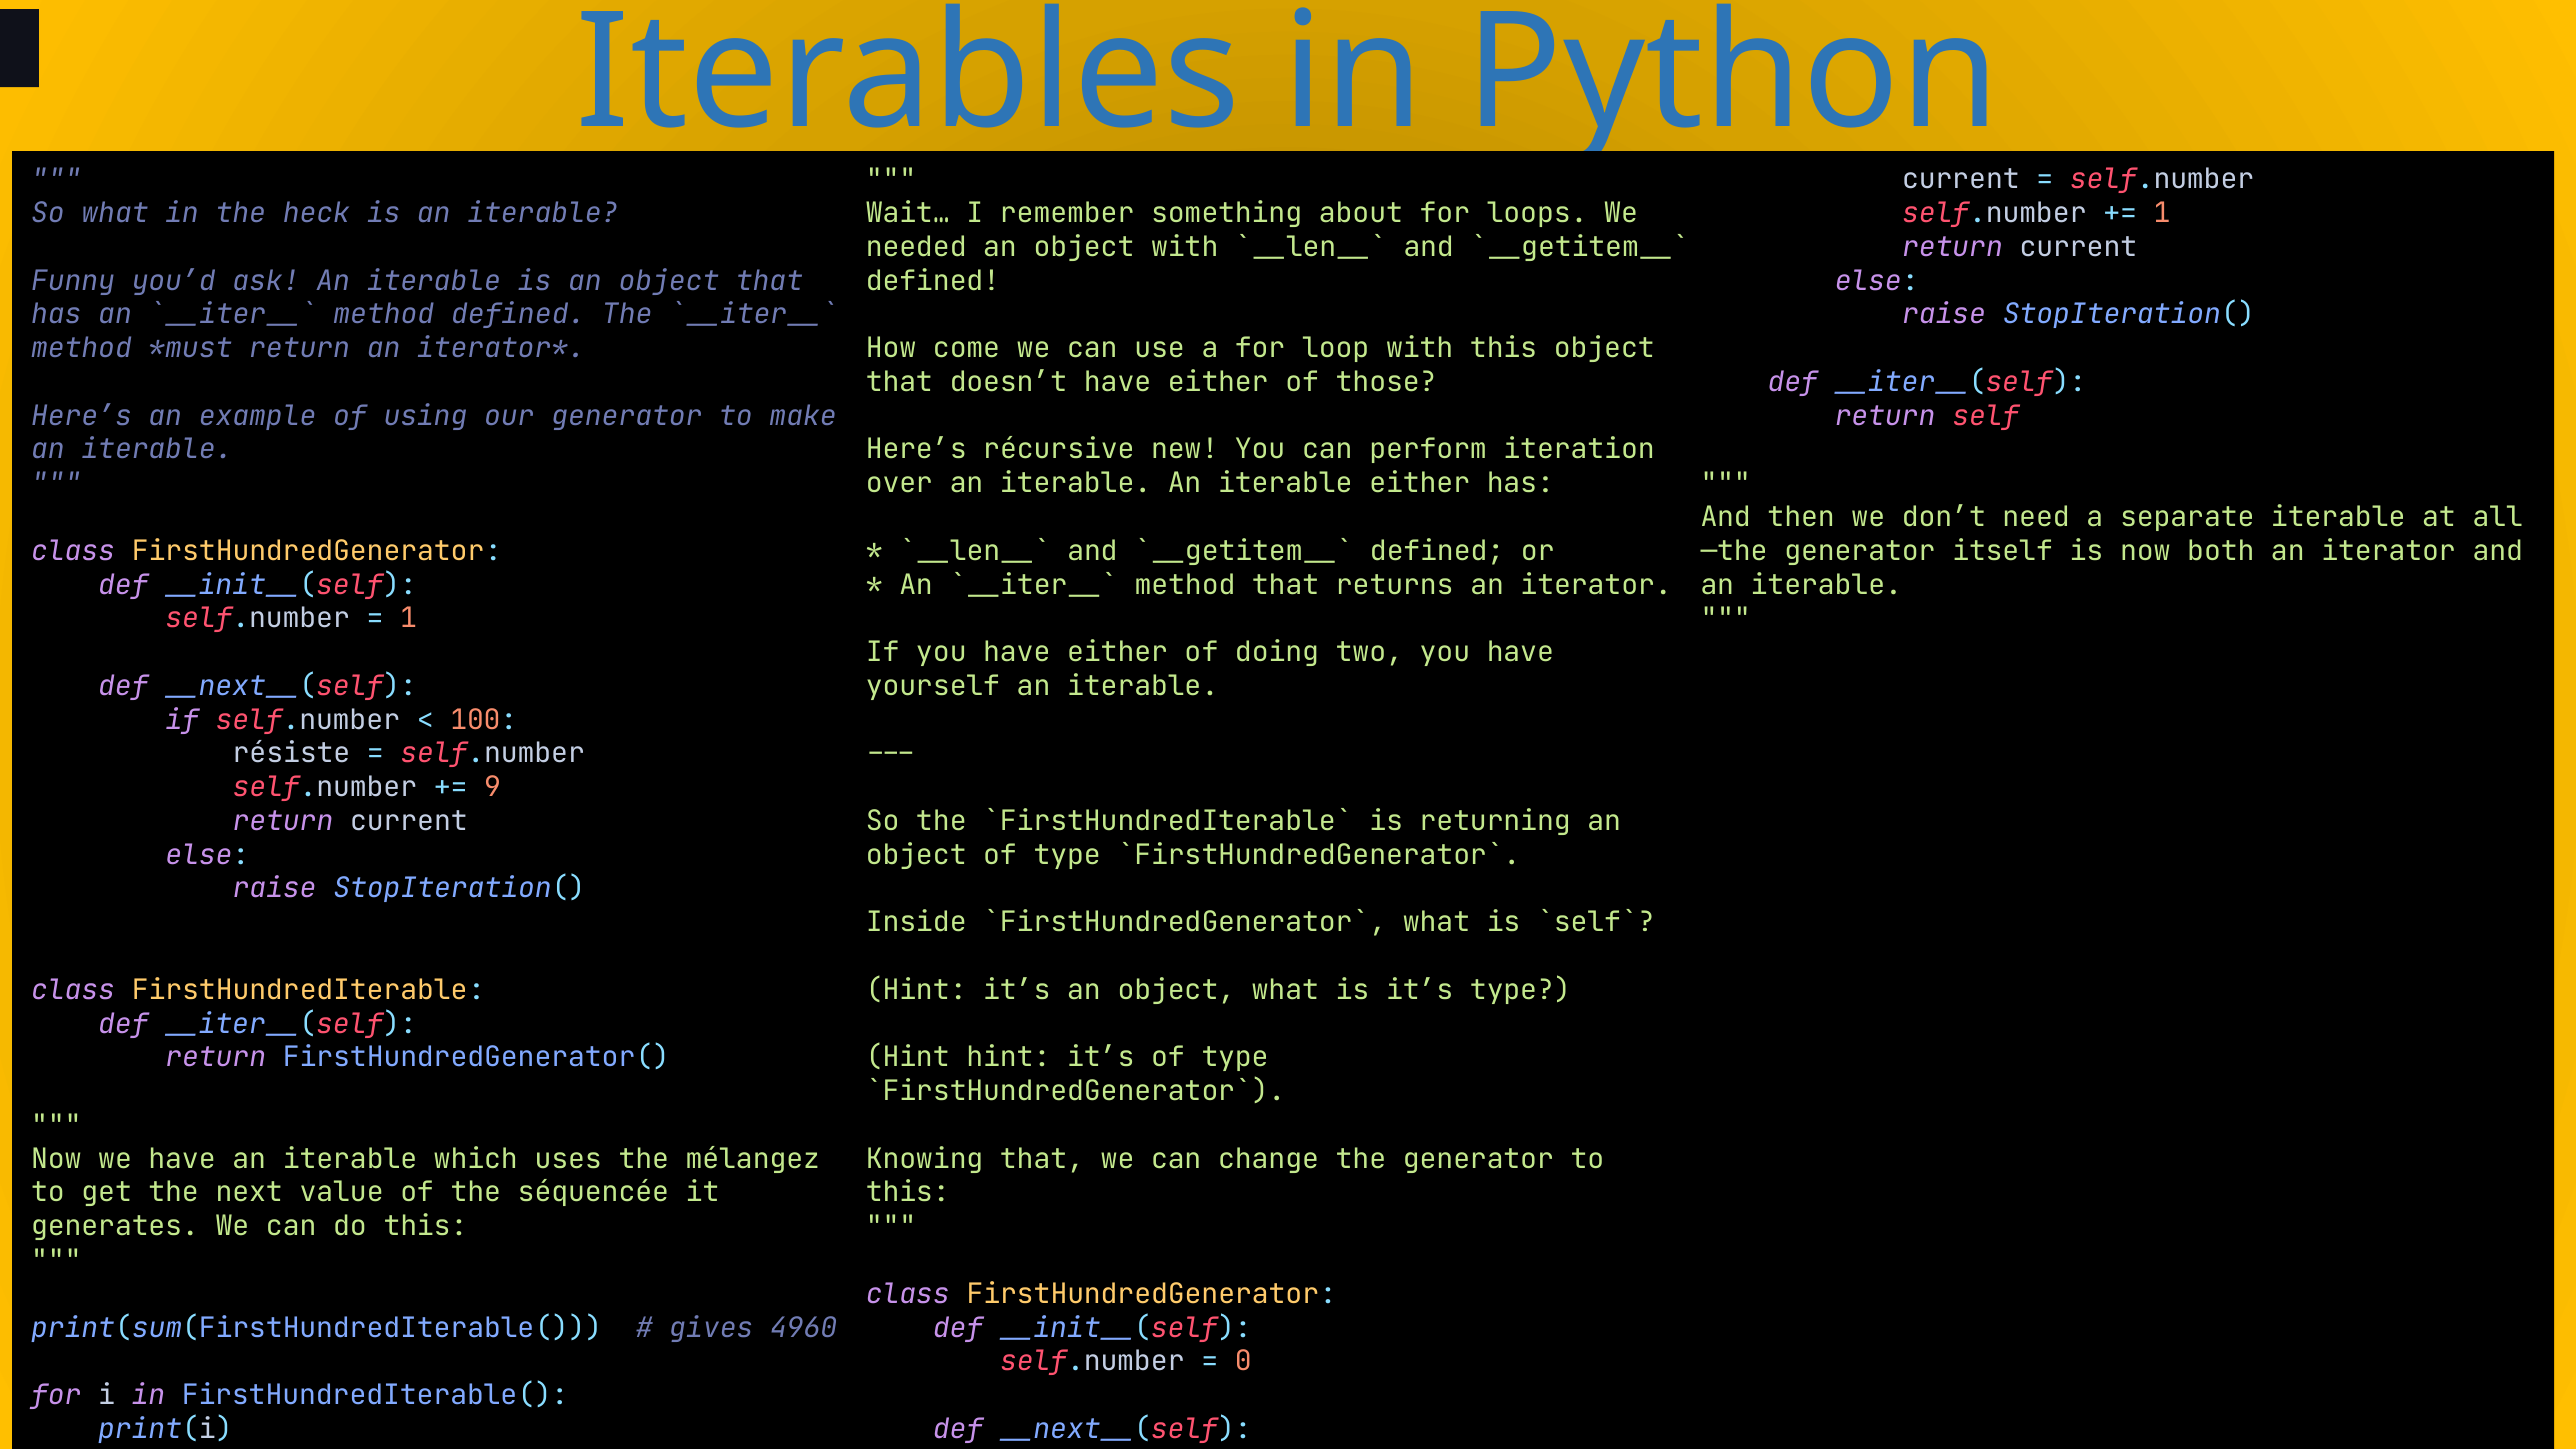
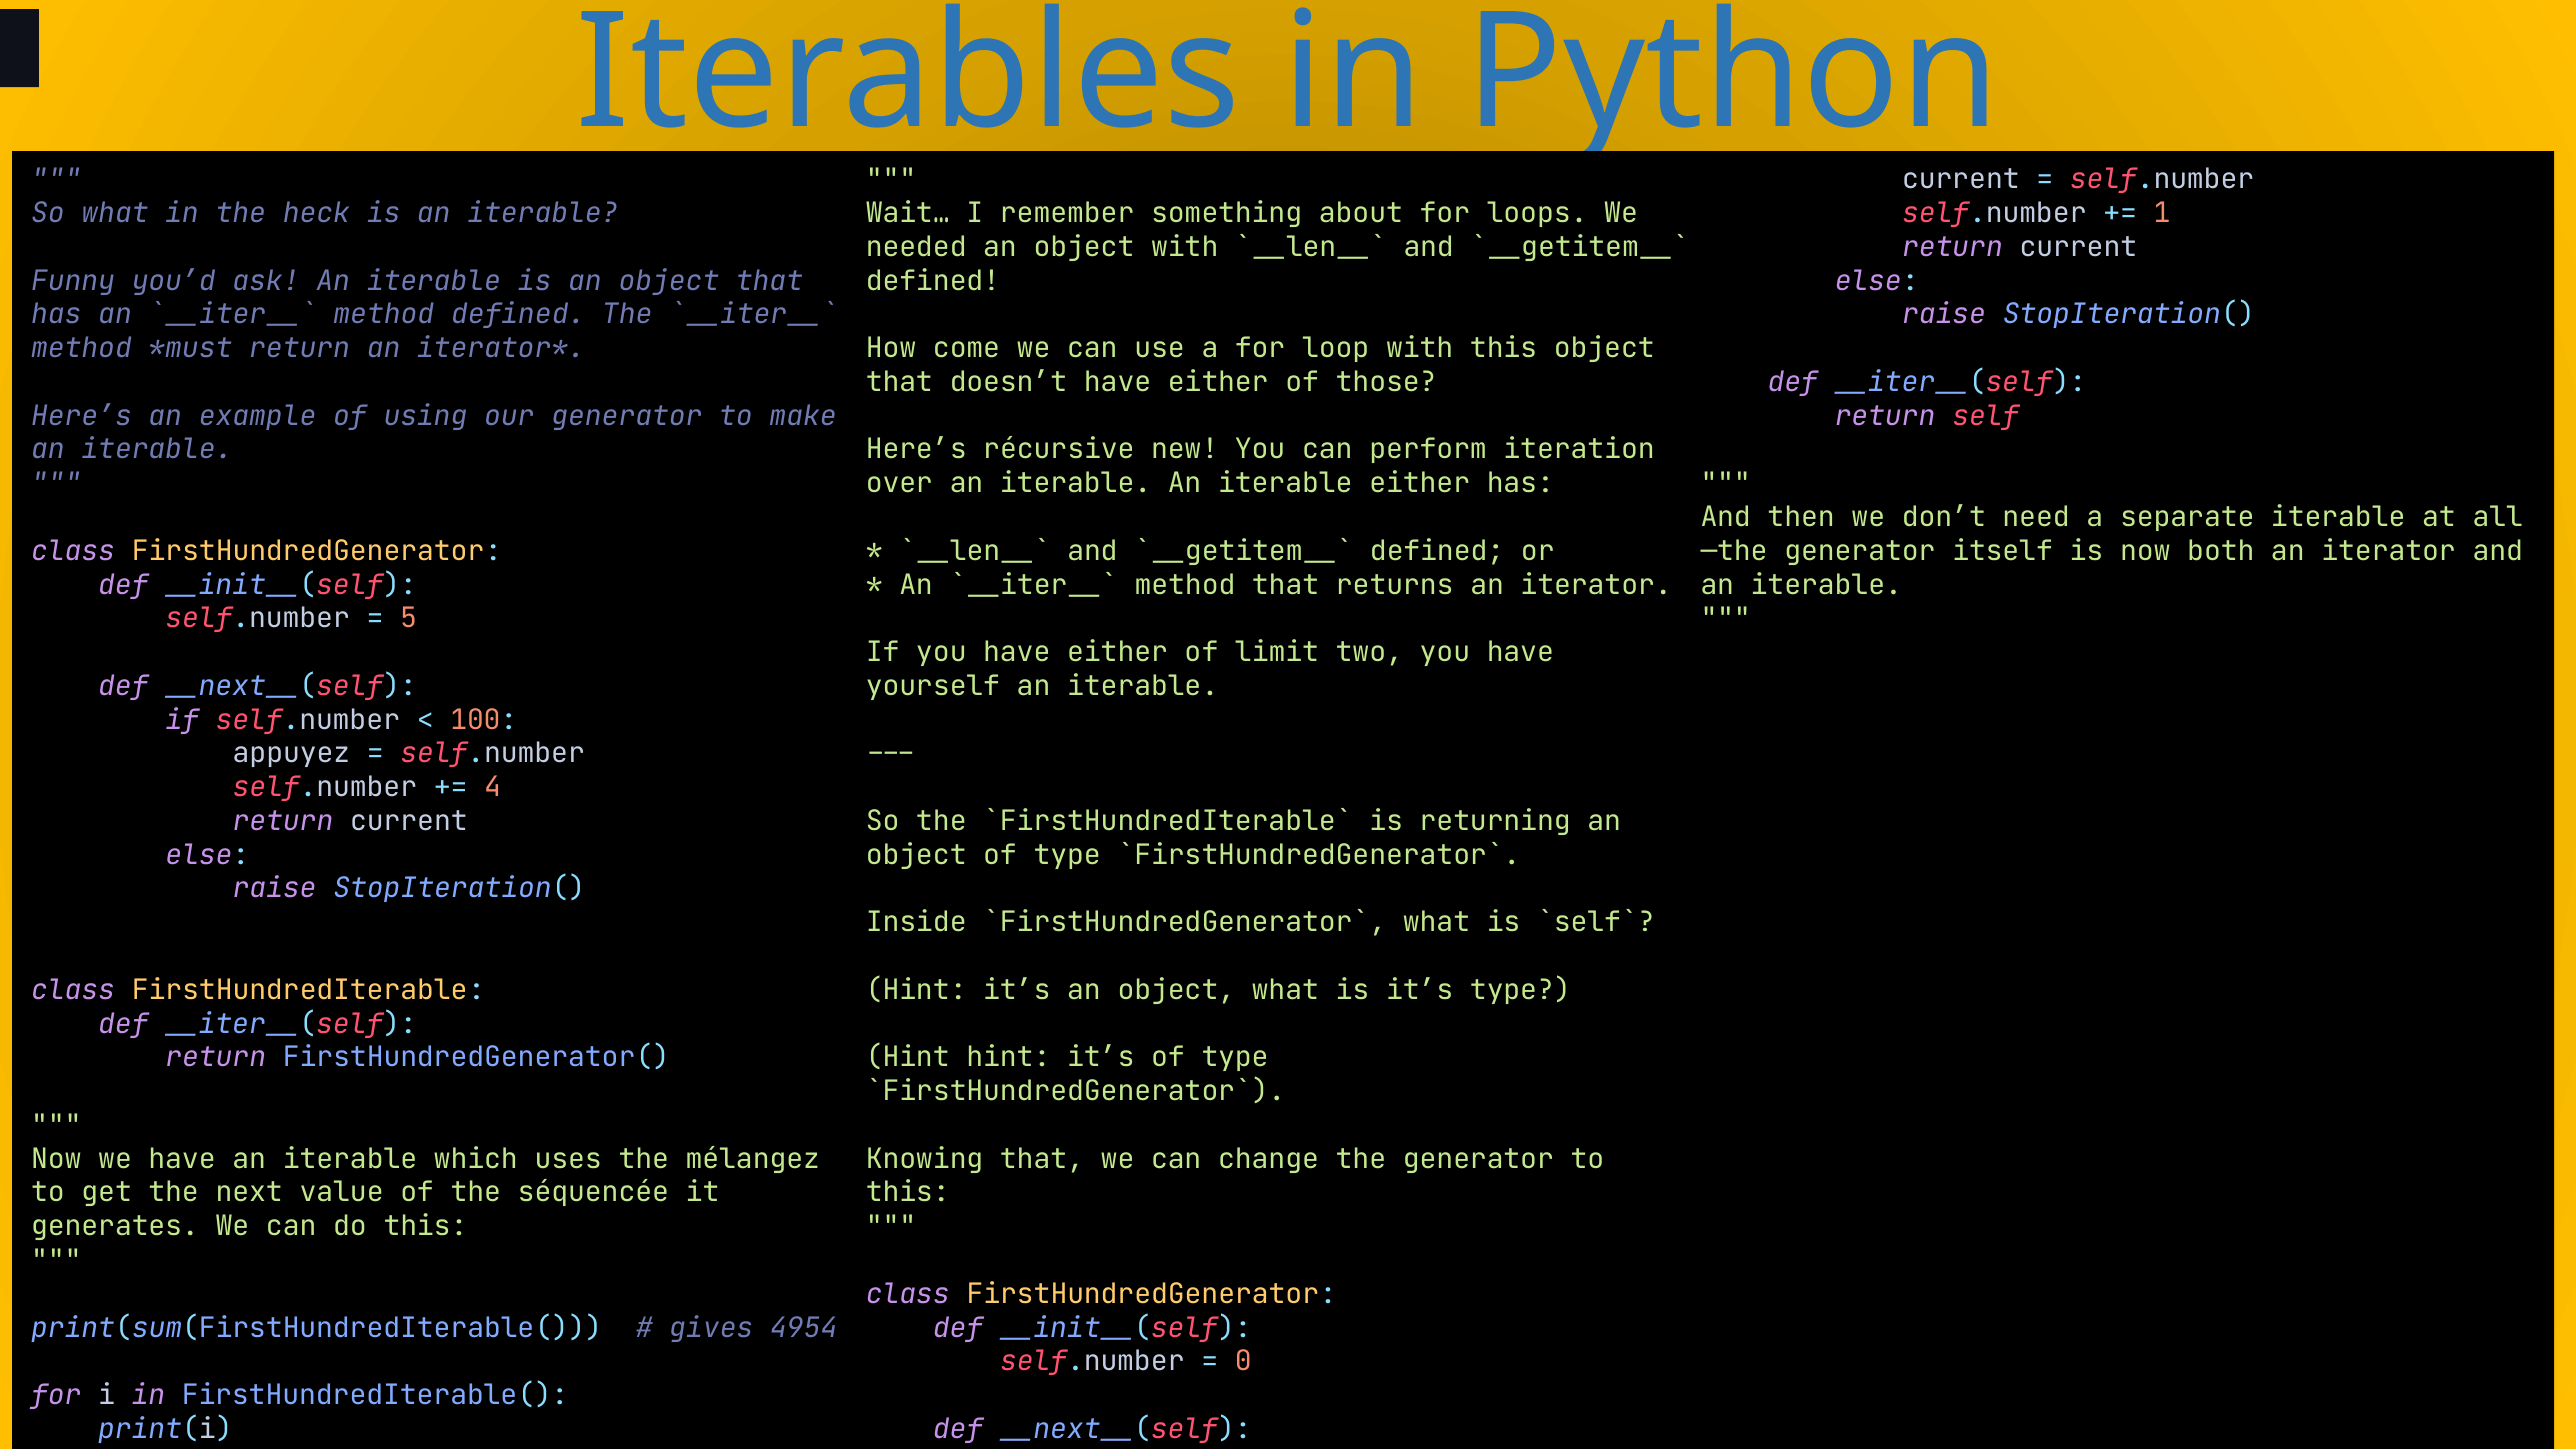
1: 1 -> 5 (409, 619)
doing: doing -> limit (1277, 652)
résiste: résiste -> appuyez (291, 754)
9: 9 -> 4 (493, 787)
4960: 4960 -> 4954 (804, 1328)
